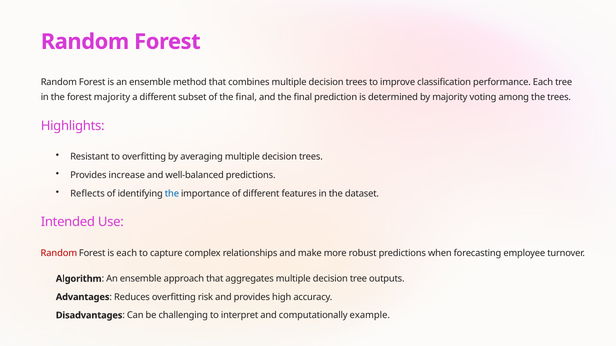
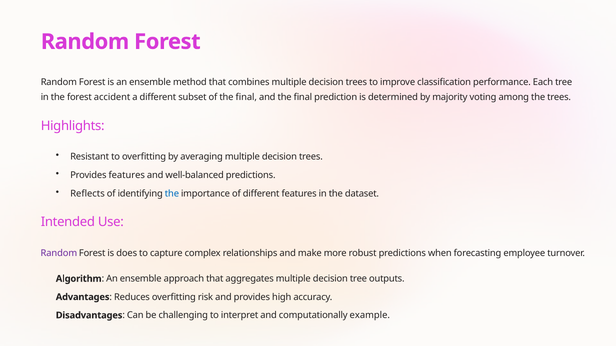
forest majority: majority -> accident (112, 97)
Provides increase: increase -> features (127, 175)
Random colour: red -> purple (59, 253)
is each: each -> does (127, 253)
